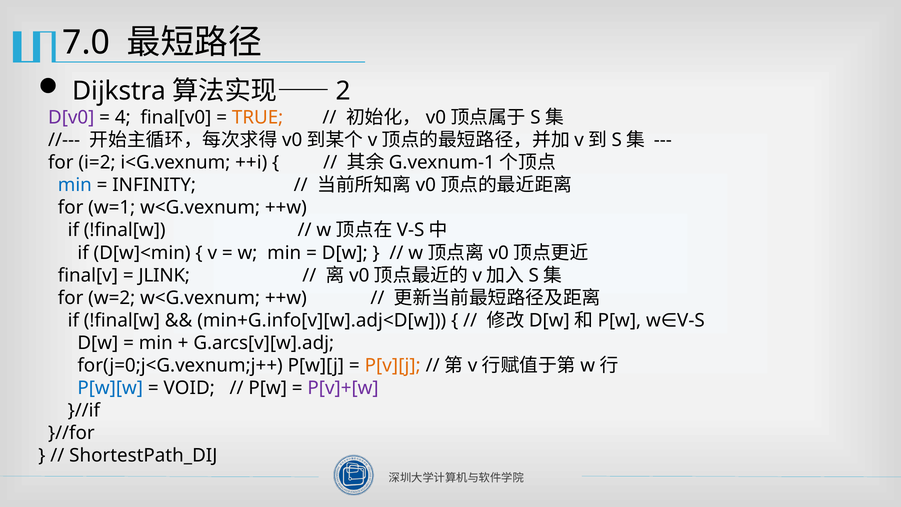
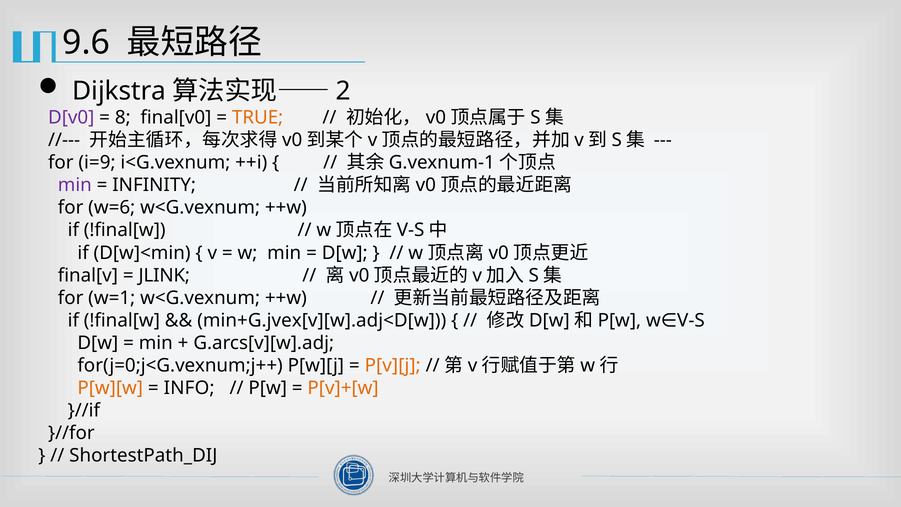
7.0: 7.0 -> 9.6 (86, 42)
4: 4 -> 8 (123, 118)
i=2: i=2 -> i=9 (97, 163)
min colour: blue -> purple (75, 185)
w=1: w=1 -> w=6 (112, 208)
w=2: w=2 -> w=1 (112, 298)
min+G.info[v][w].adj<D[w: min+G.info[v][w].adj<D[w -> min+G.jvex[v][w].adj<D[w (322, 320)
P[w][w colour: blue -> orange (110, 388)
VOID: VOID -> INFO (189, 388)
P[v]+[w colour: purple -> orange (343, 388)
